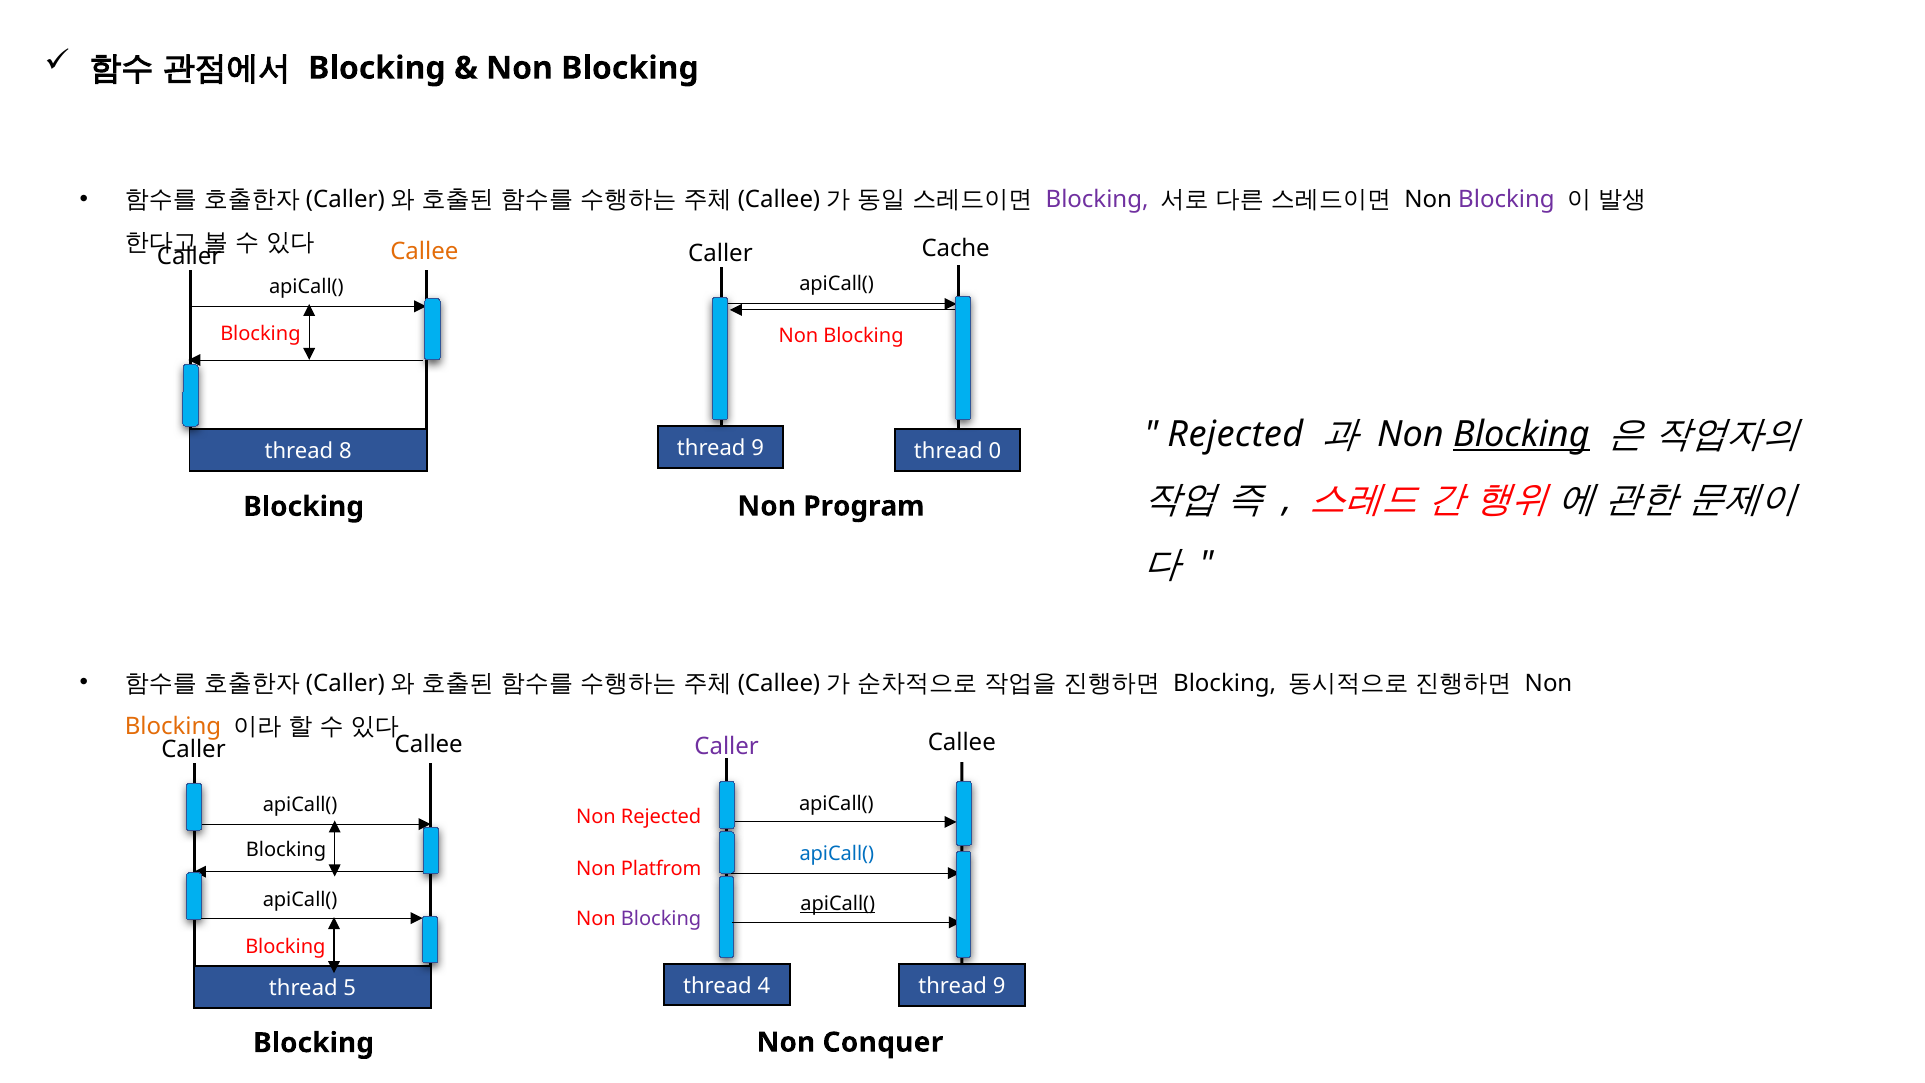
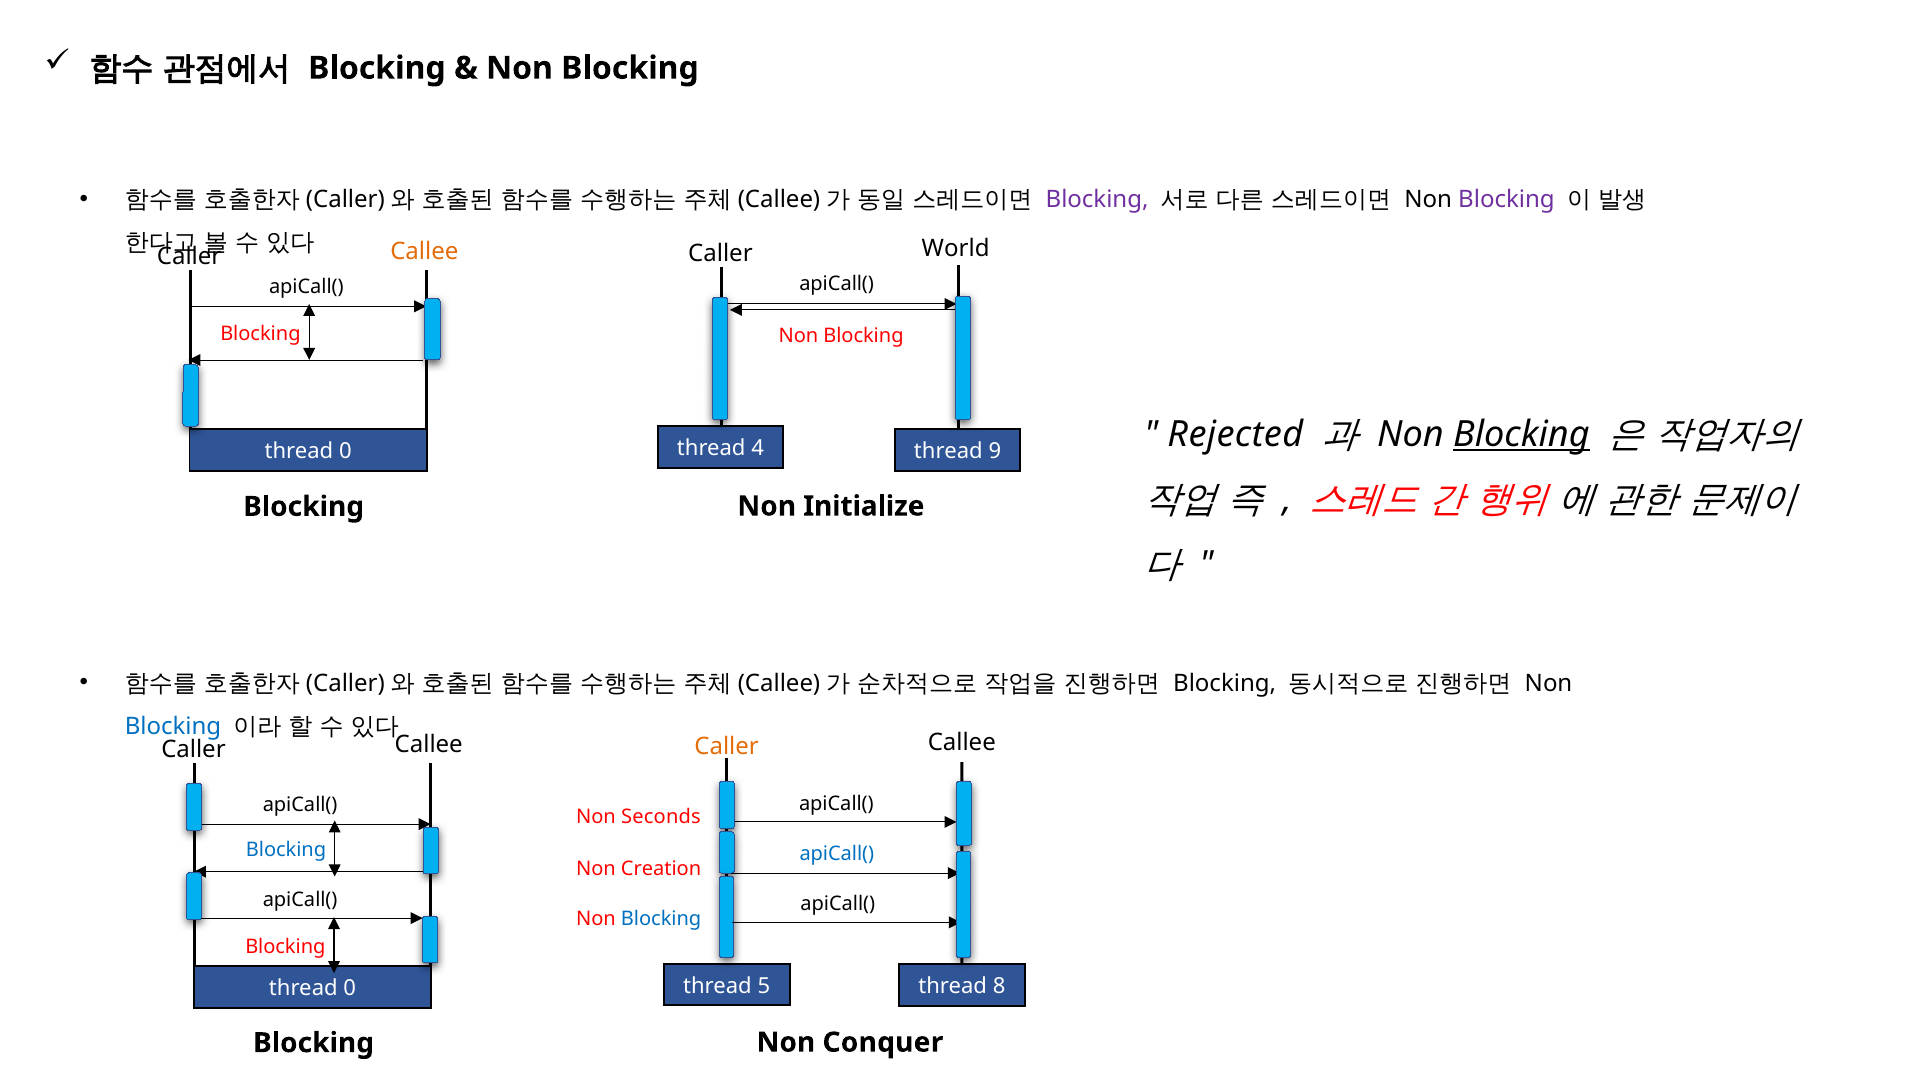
Cache: Cache -> World (956, 249)
9: 9 -> 4 (758, 449)
0: 0 -> 9 (995, 452)
8: 8 -> 0 (345, 452)
Program: Program -> Initialize (864, 506)
Blocking colour: orange -> blue (173, 726)
Caller colour: purple -> orange (727, 747)
Non Rejected: Rejected -> Seconds (661, 817)
Blocking colour: black -> blue (286, 850)
Platfrom: Platfrom -> Creation (661, 869)
apiCall( underline: present -> none (838, 903)
Blocking colour: purple -> blue (661, 919)
4: 4 -> 5 (764, 986)
9: 9 -> 8 (999, 986)
5: 5 -> 0 (350, 988)
